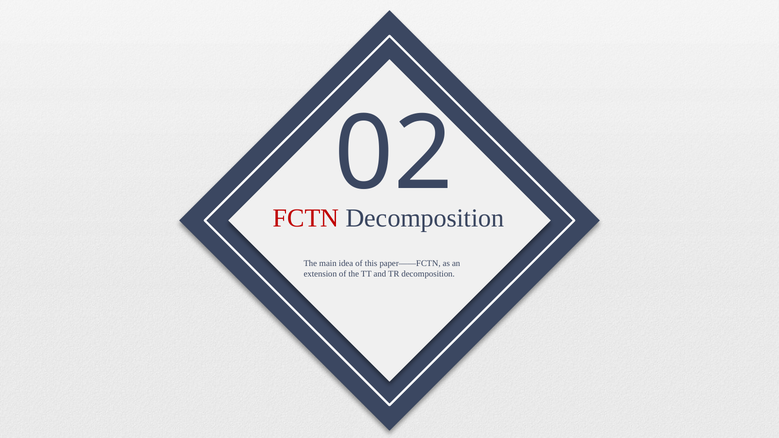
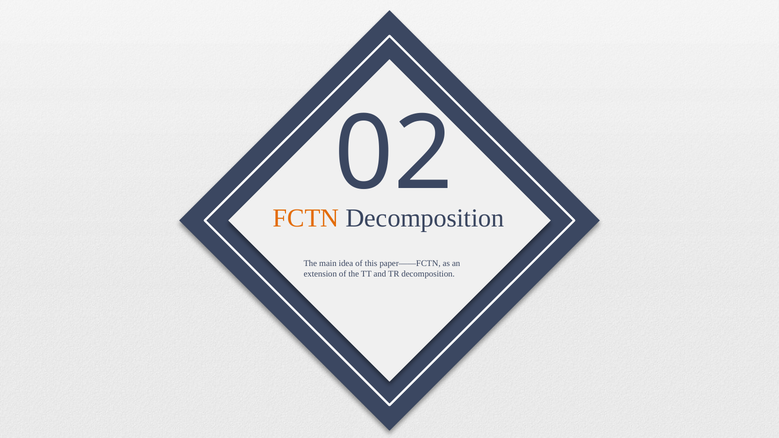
FCTN colour: red -> orange (306, 218)
